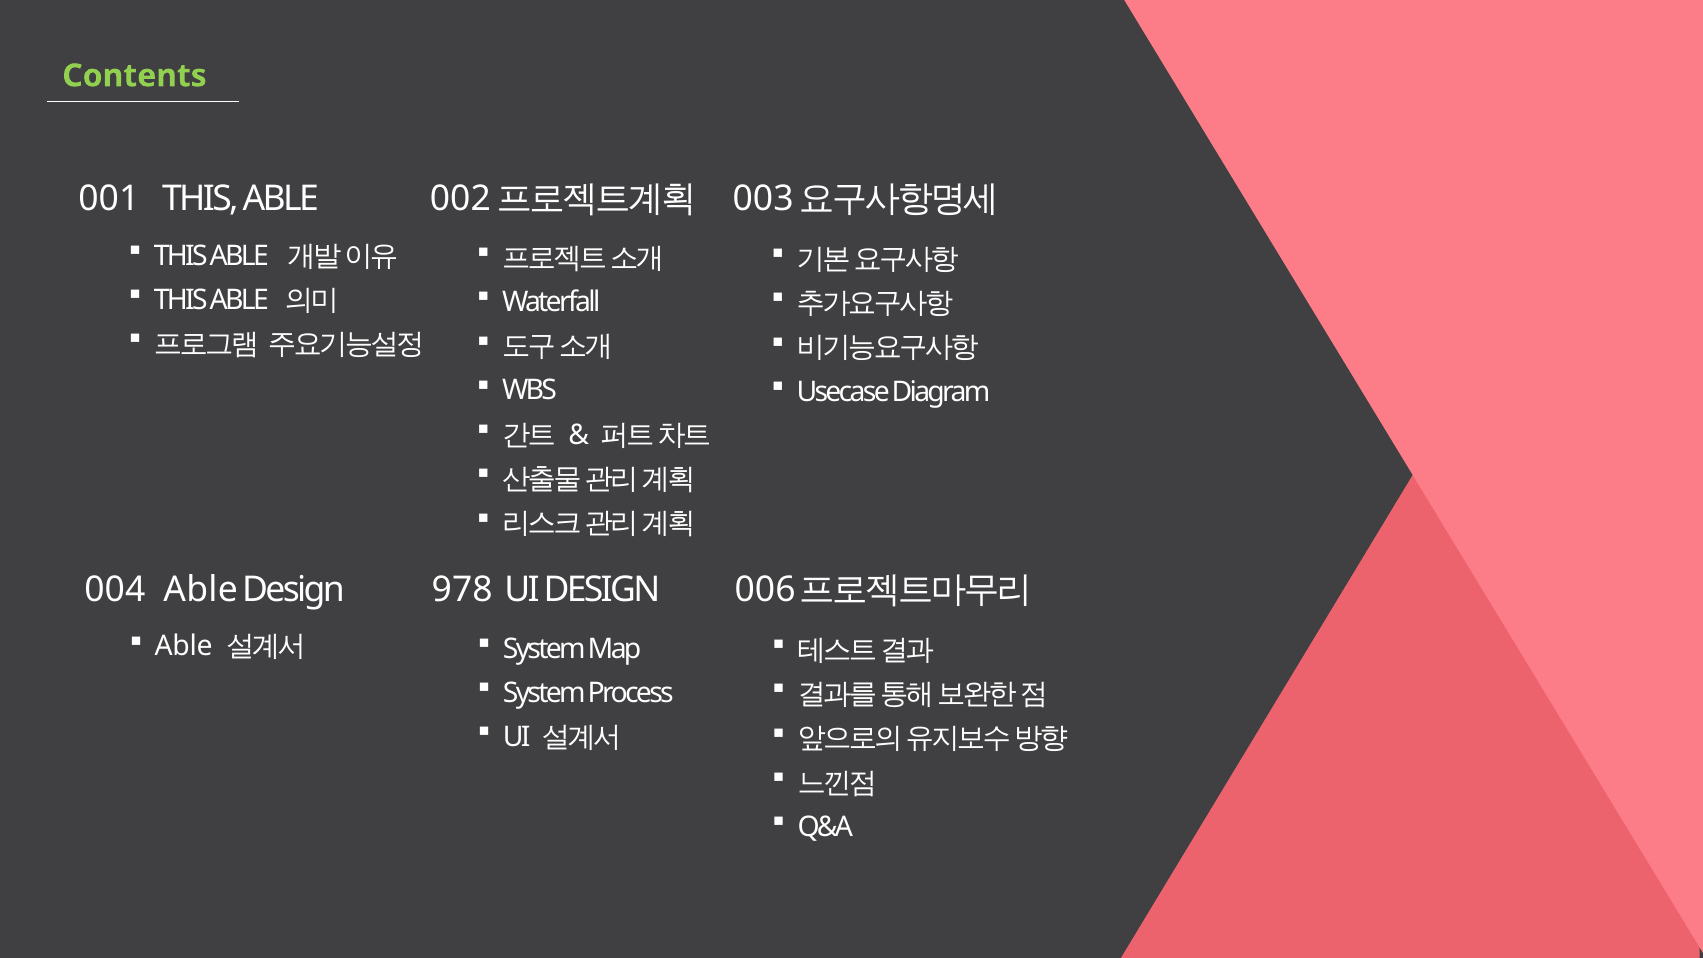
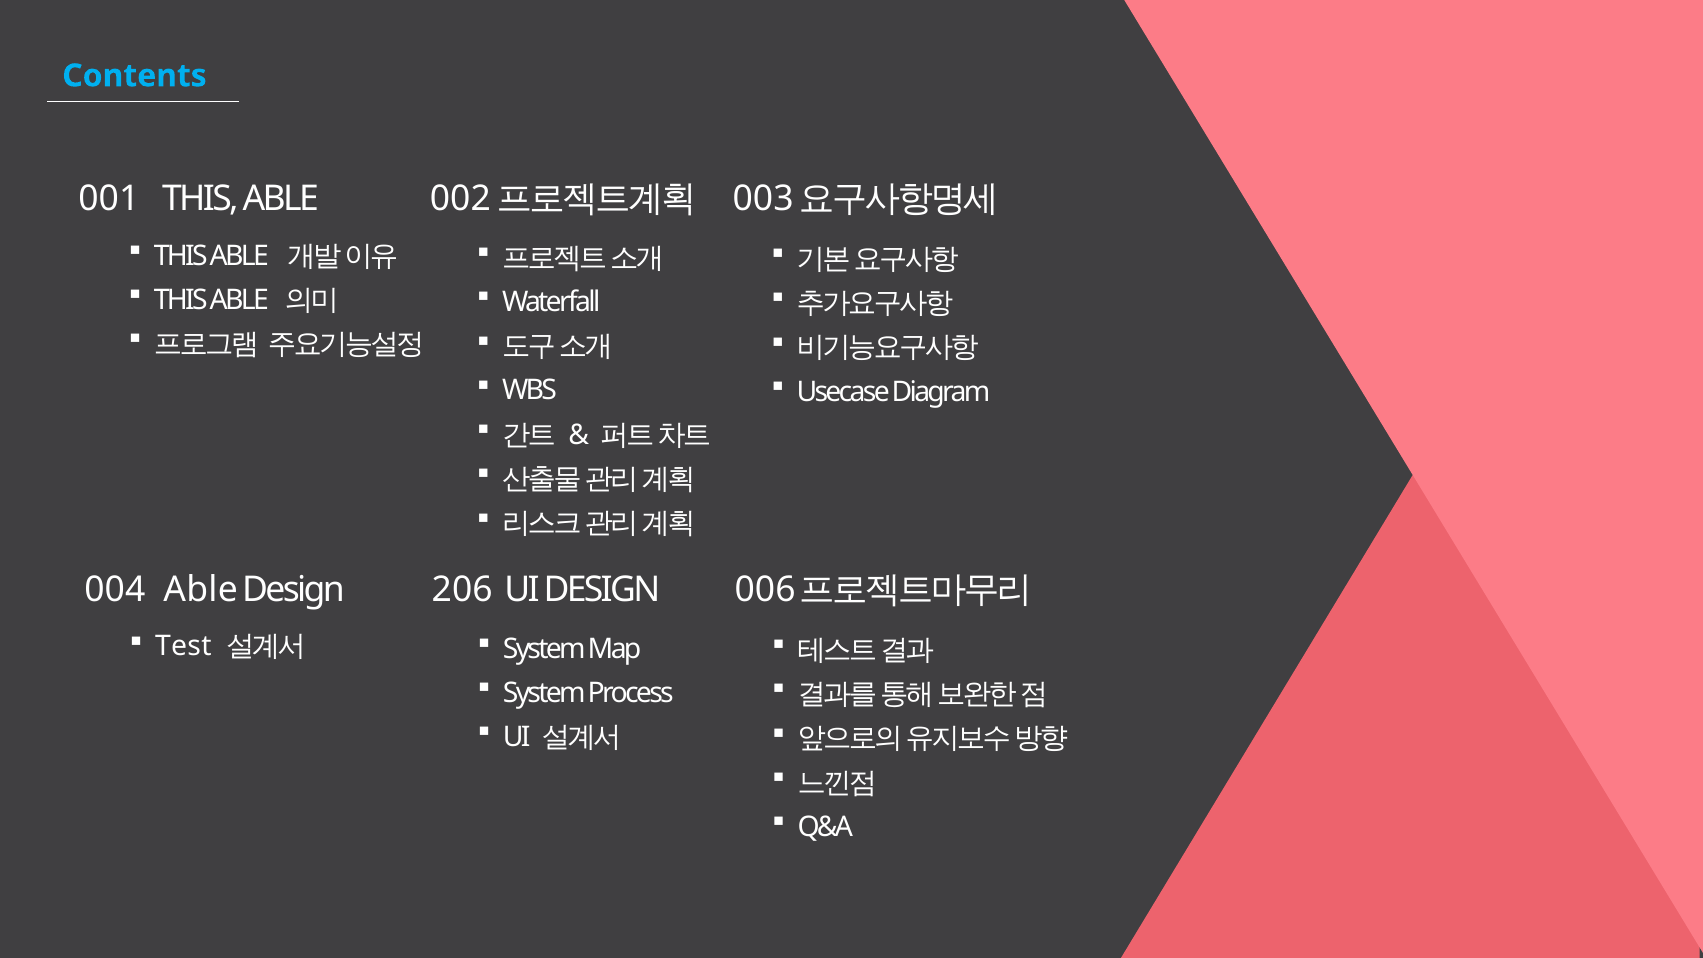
Contents colour: light green -> light blue (134, 76)
978: 978 -> 206 (462, 590)
Able: Able -> Test (183, 647)
